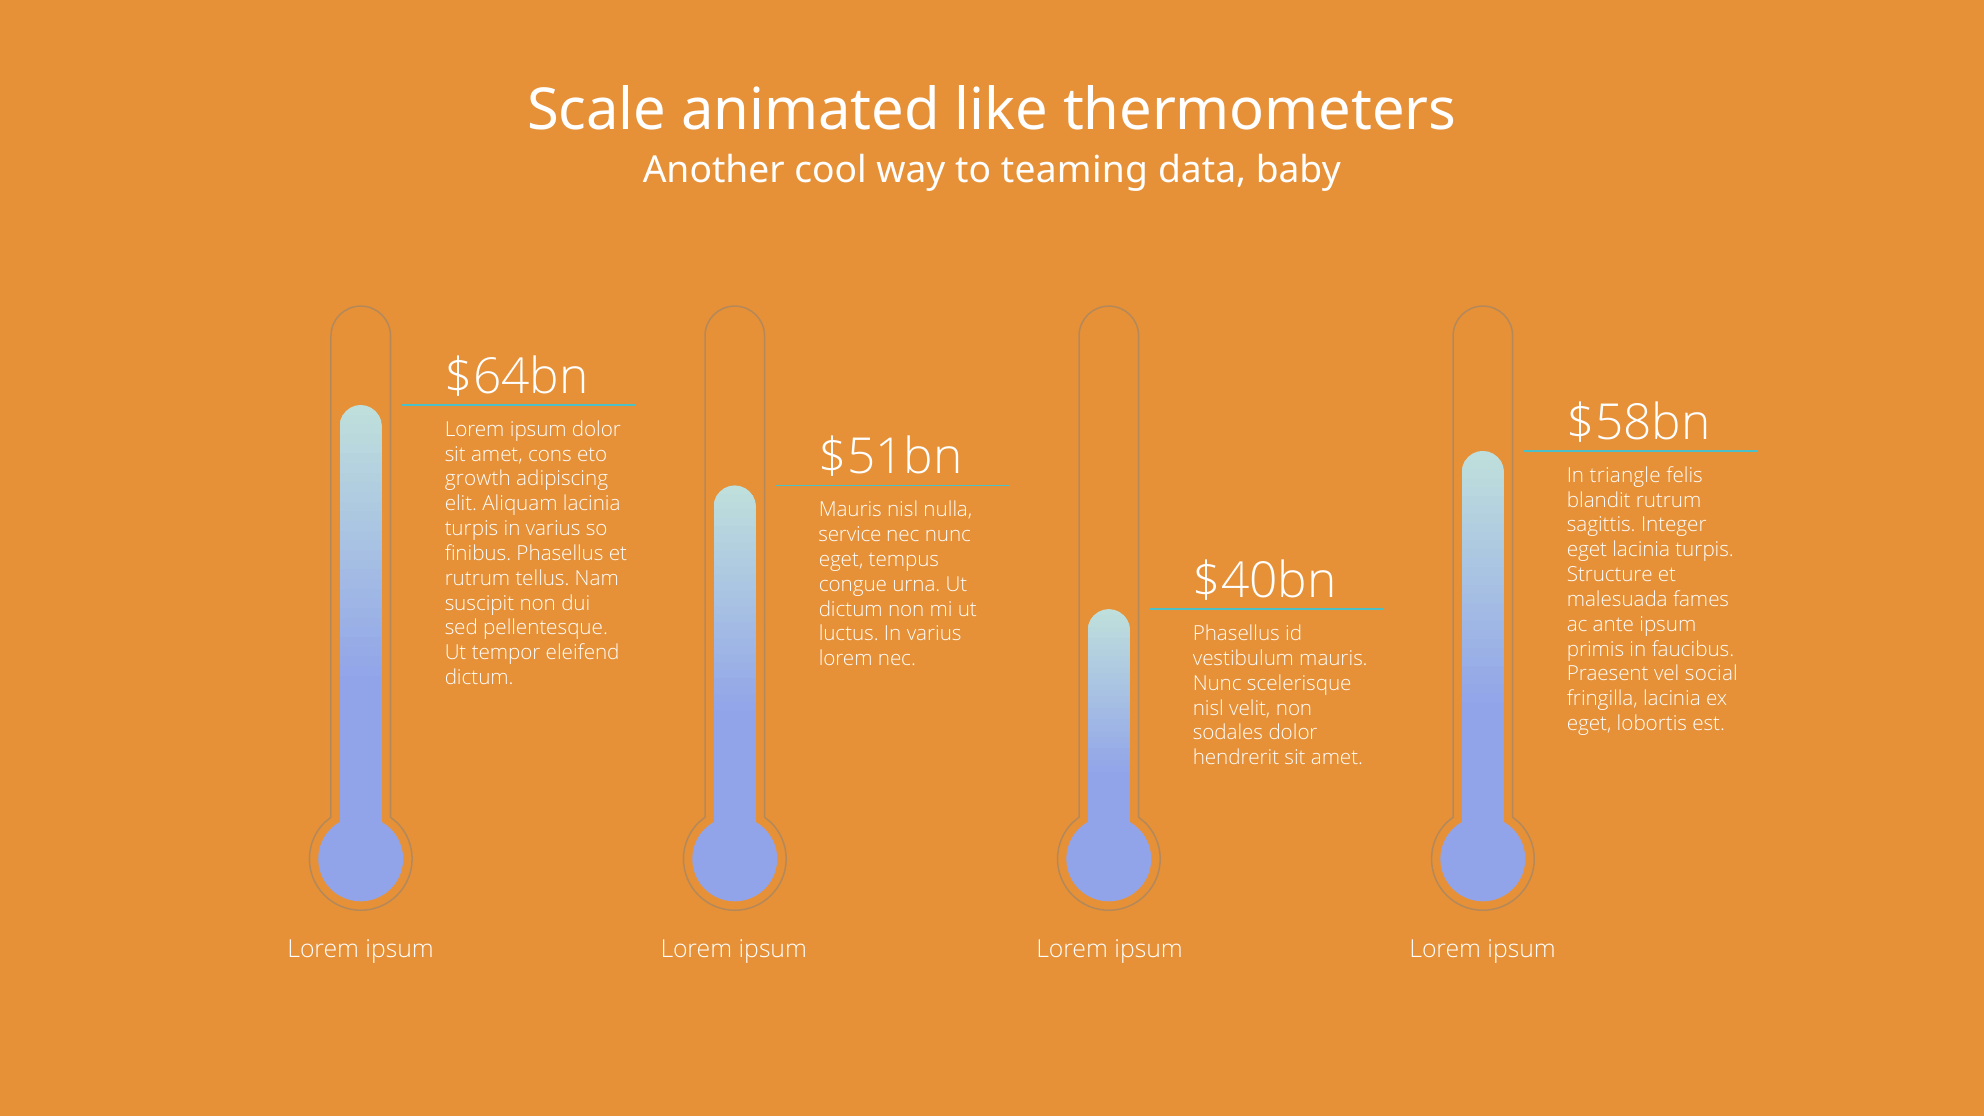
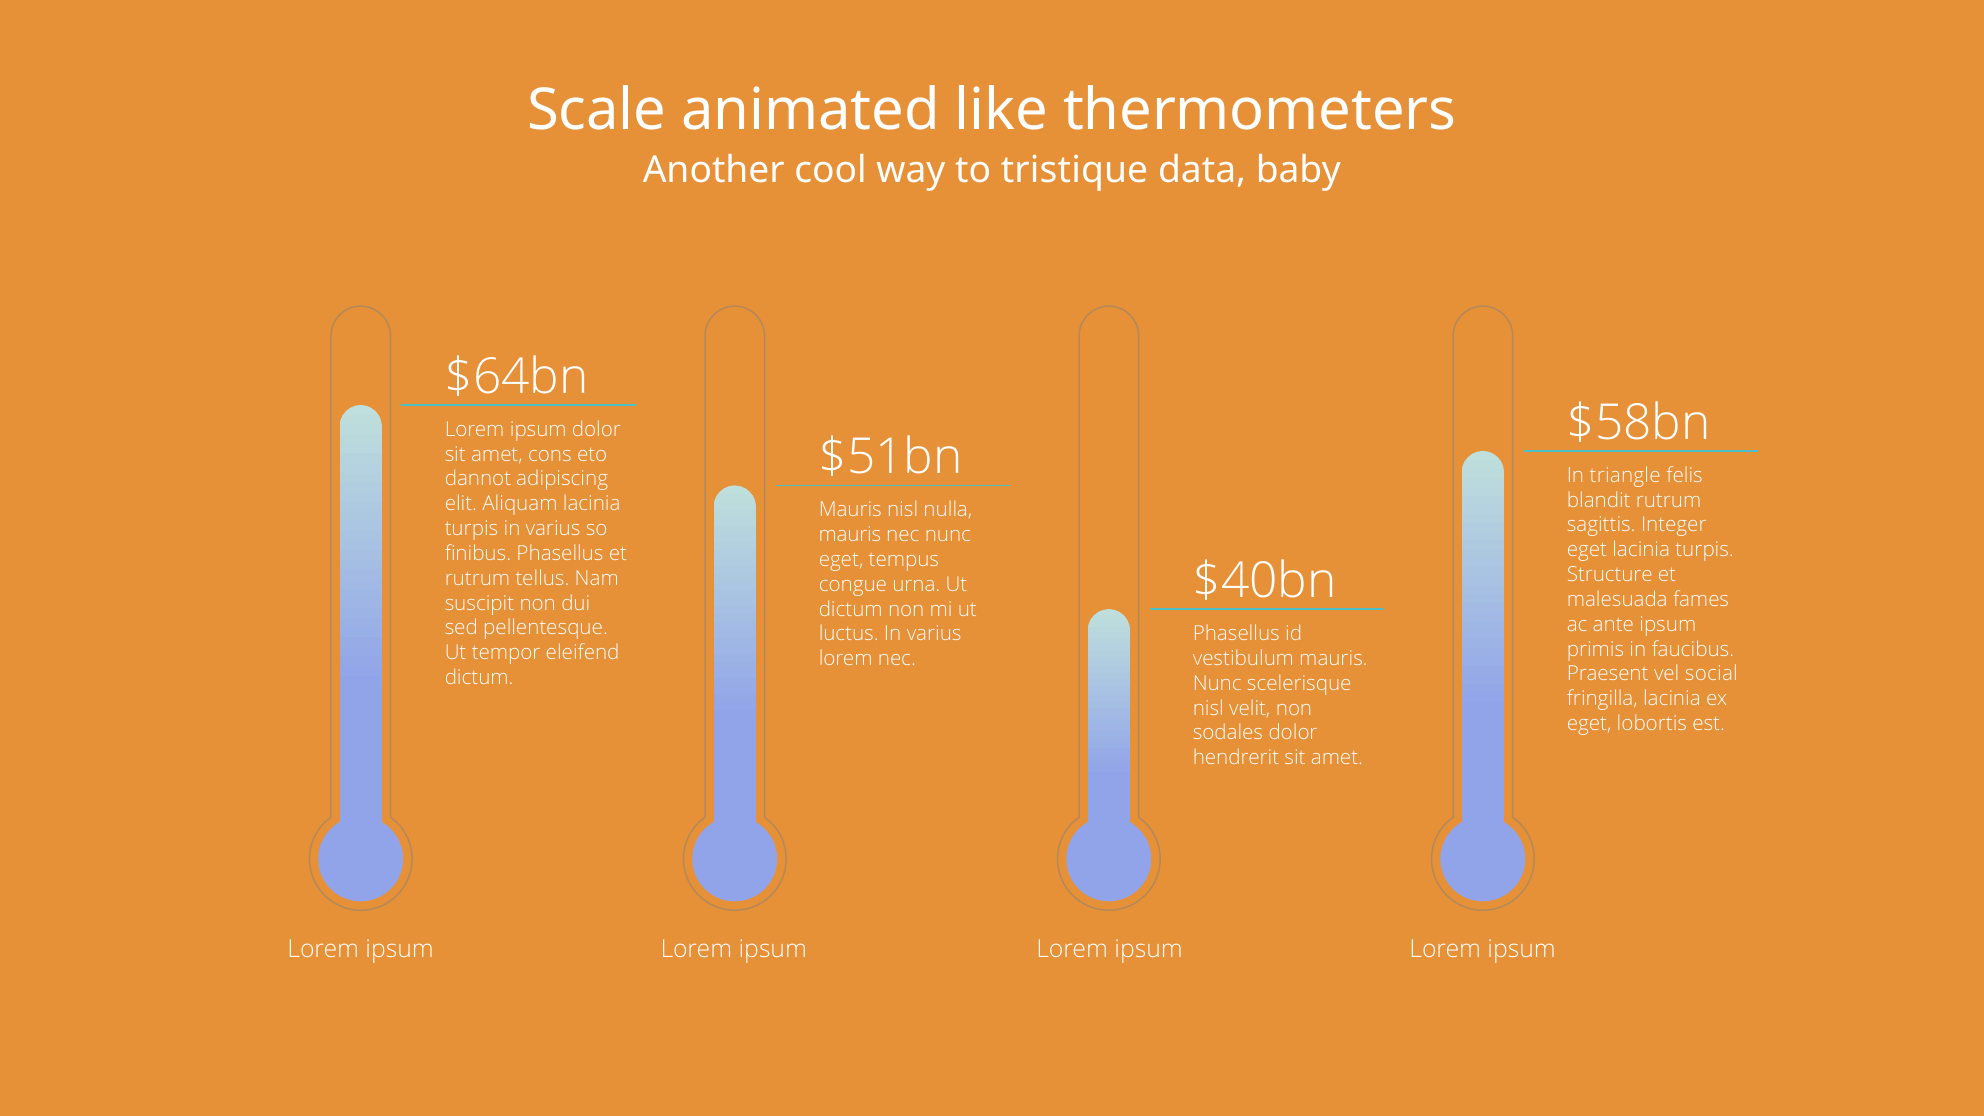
teaming: teaming -> tristique (1075, 170)
growth: growth -> dannot (478, 479)
service: service -> mauris (850, 535)
